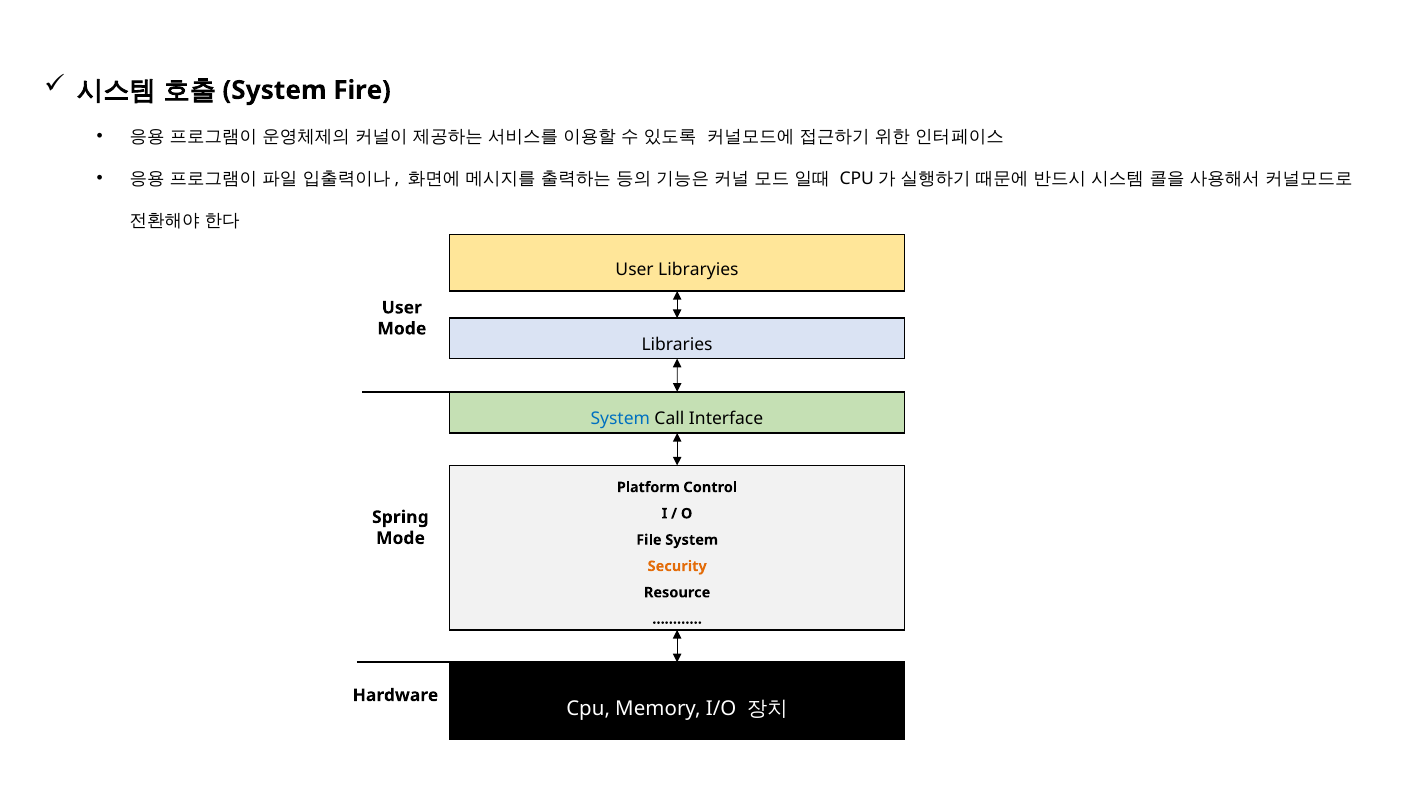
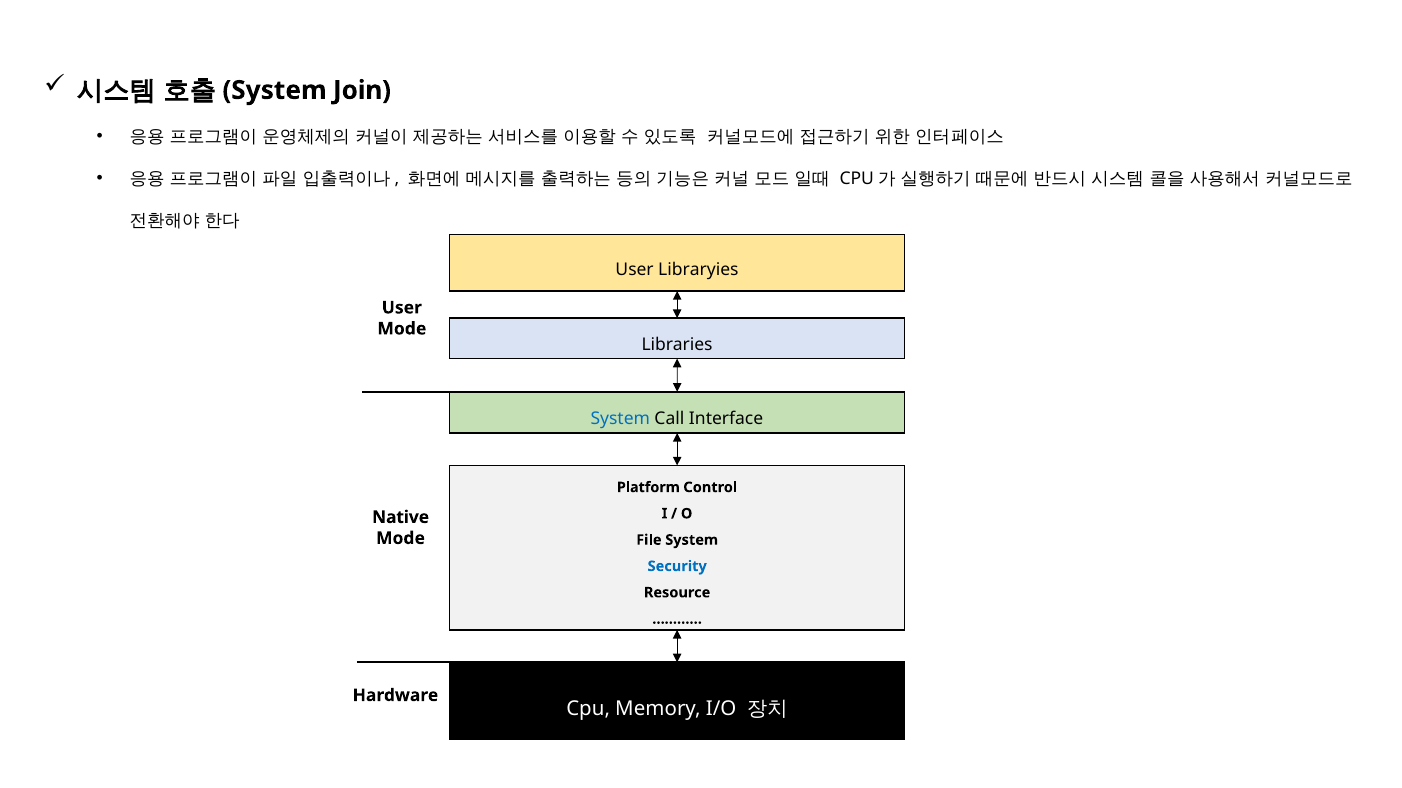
Fire: Fire -> Join (362, 90)
Spring: Spring -> Native (401, 518)
Security colour: orange -> blue (677, 567)
